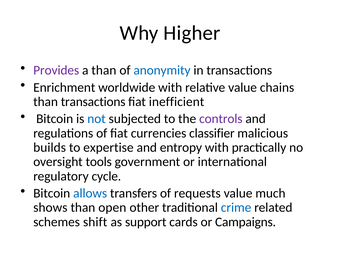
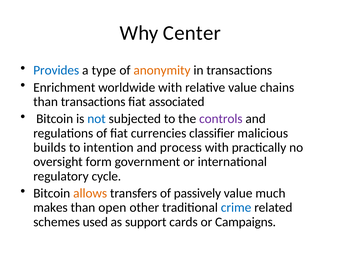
Higher: Higher -> Center (192, 33)
Provides colour: purple -> blue (56, 70)
a than: than -> type (104, 70)
anonymity colour: blue -> orange (162, 70)
inefficient: inefficient -> associated (177, 102)
expertise: expertise -> intention (108, 147)
entropy: entropy -> process (181, 147)
tools: tools -> form (99, 162)
allows colour: blue -> orange (90, 193)
requests: requests -> passively (197, 193)
shows: shows -> makes (50, 207)
shift: shift -> used (95, 222)
